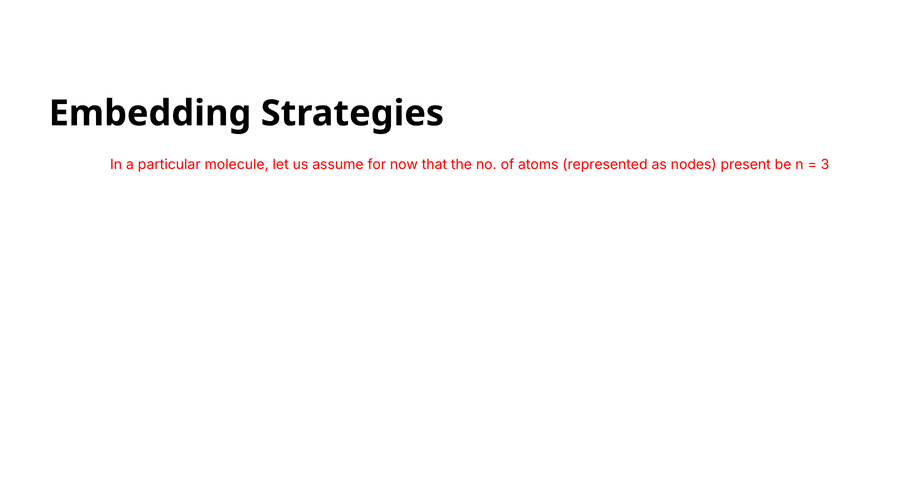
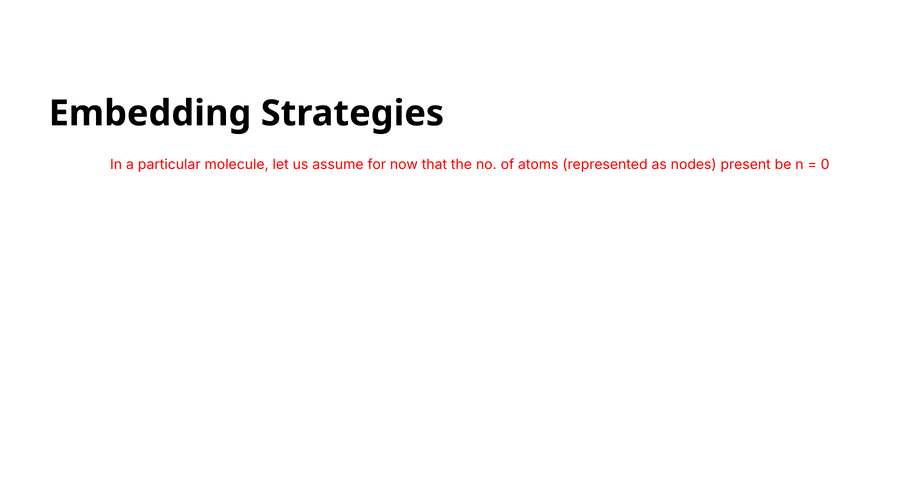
3: 3 -> 0 (825, 165)
